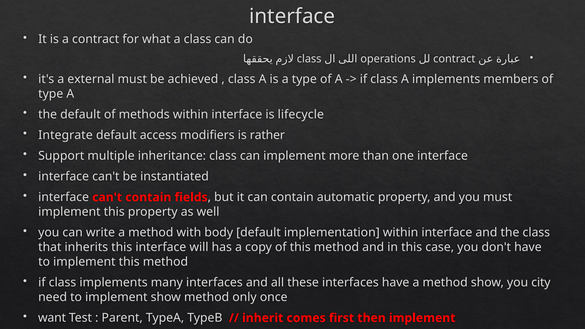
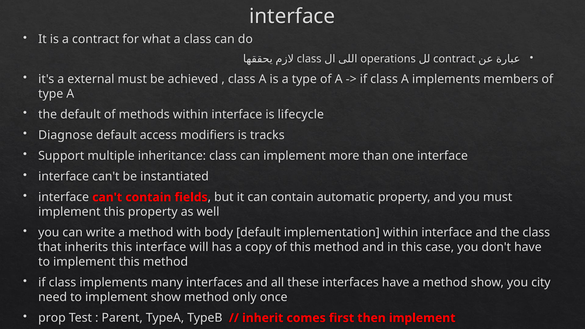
Integrate: Integrate -> Diagnose (65, 135)
rather: rather -> tracks (267, 135)
want: want -> prop (52, 318)
